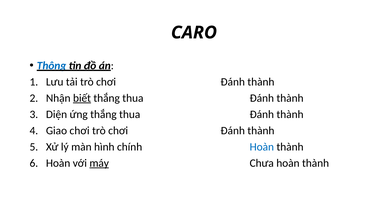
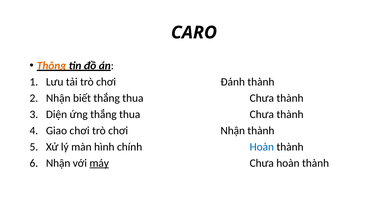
Thông colour: blue -> orange (52, 66)
biết underline: present -> none (82, 98)
Đánh: Đánh -> Chưa (262, 98)
ứng thắng thua Đánh: Đánh -> Chưa (262, 114)
Đánh: Đánh -> Nhận (233, 131)
Hoàn: Hoàn -> Nhận (58, 163)
